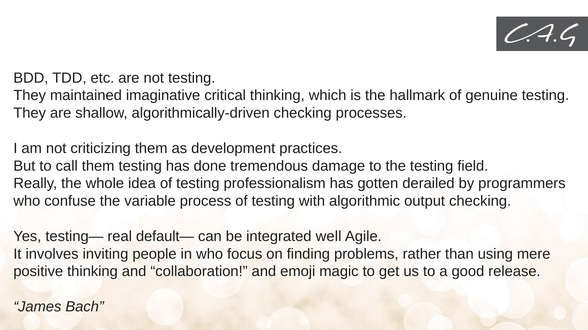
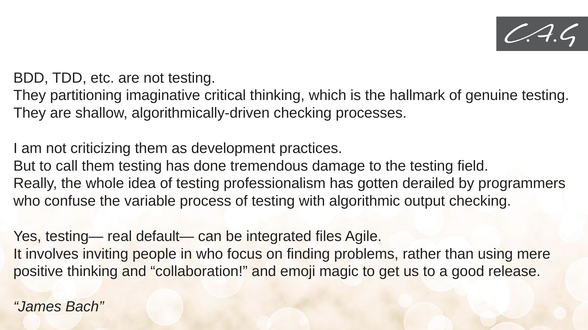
maintained: maintained -> partitioning (86, 96)
well: well -> files (329, 237)
